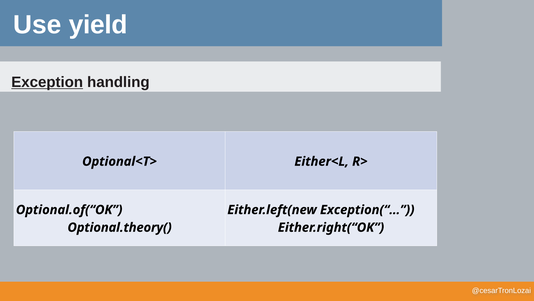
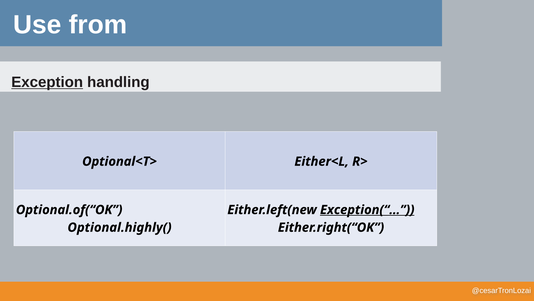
yield: yield -> from (98, 25)
Exception(“… underline: none -> present (367, 209)
Optional.theory(: Optional.theory( -> Optional.highly( (120, 227)
